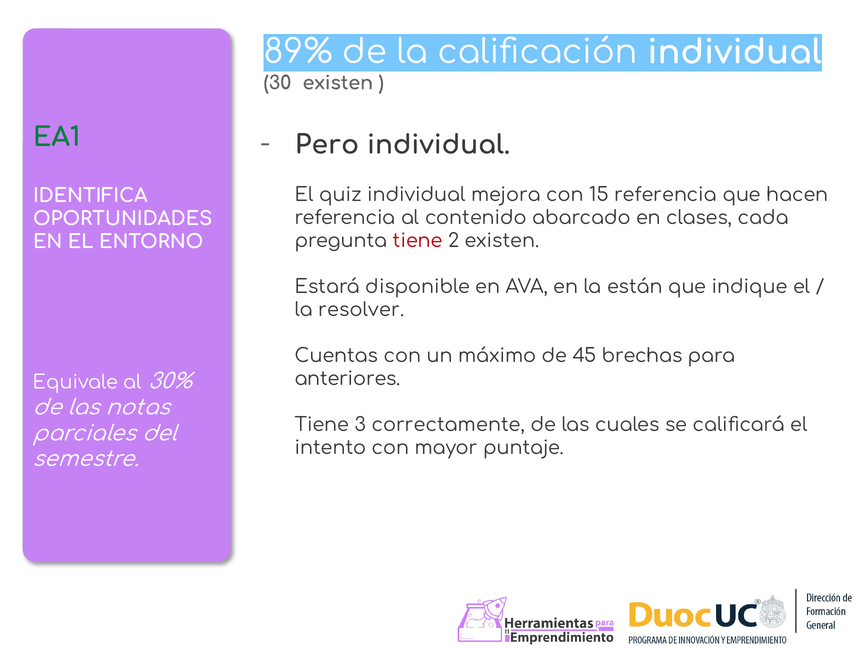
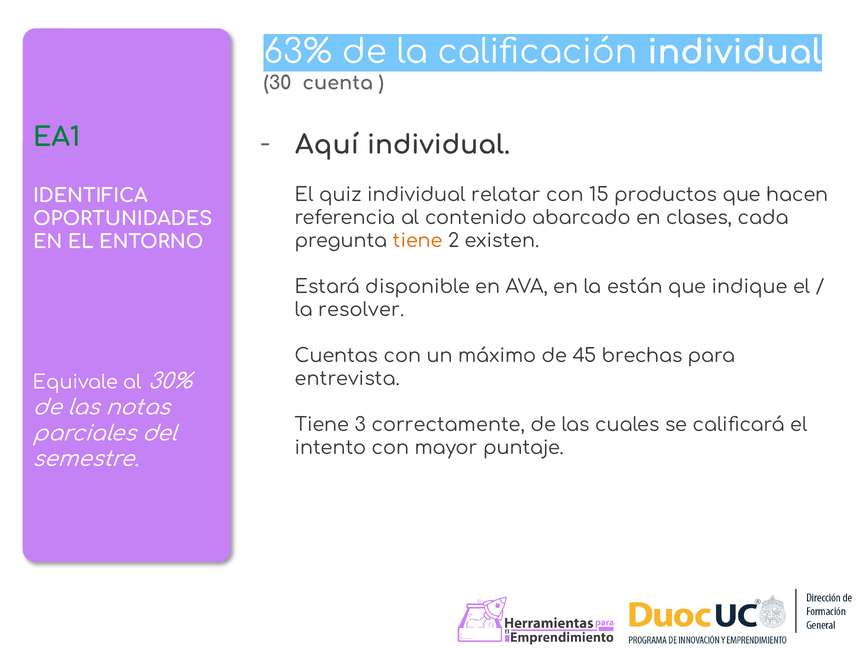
89%: 89% -> 63% (298, 52)
30 existen: existen -> cuenta (338, 83)
Pero: Pero -> Aquí (327, 145)
mejora: mejora -> relatar (506, 195)
15 referencia: referencia -> productos (666, 195)
tiene colour: red -> orange (418, 241)
anteriores: anteriores -> entrevista (347, 379)
